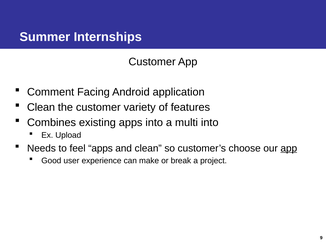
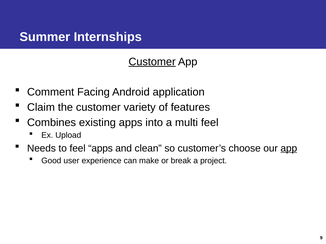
Customer underline: none -> present (152, 62)
Clean: Clean -> Claim (41, 108)
multi into: into -> feel (210, 123)
